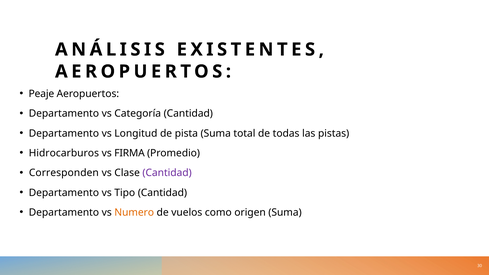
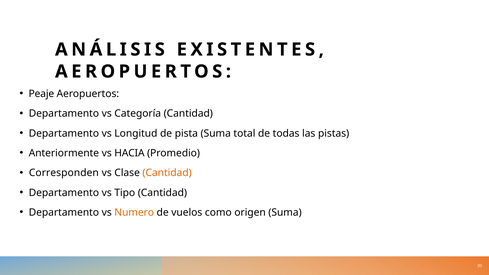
Hidrocarburos: Hidrocarburos -> Anteriormente (64, 153)
FIRMA: FIRMA -> HACIA (129, 153)
Cantidad colour: purple -> orange (167, 173)
